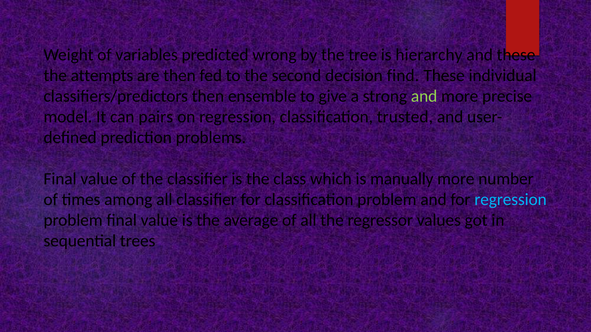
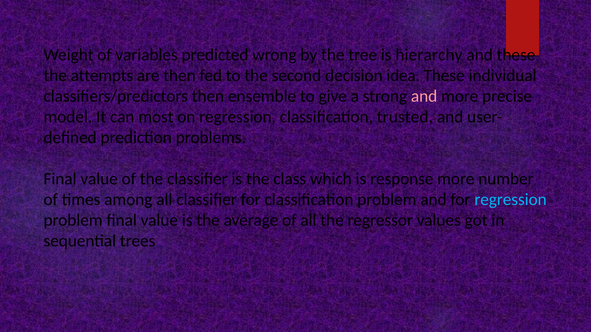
find: find -> idea (403, 75)
and colour: light green -> pink (424, 96)
pairs: pairs -> most (156, 117)
manually: manually -> response (402, 179)
